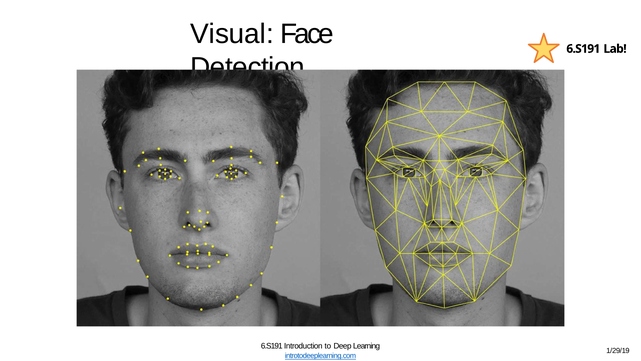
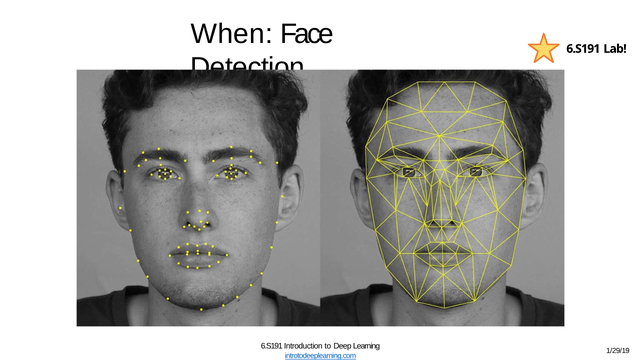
Visual: Visual -> When (232, 34)
